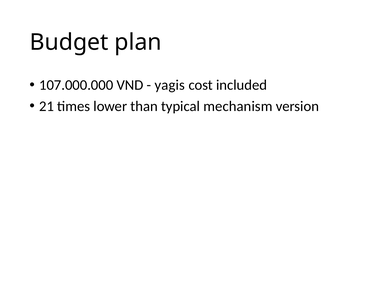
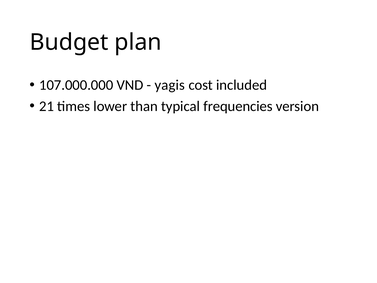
mechanism: mechanism -> frequencies (238, 106)
